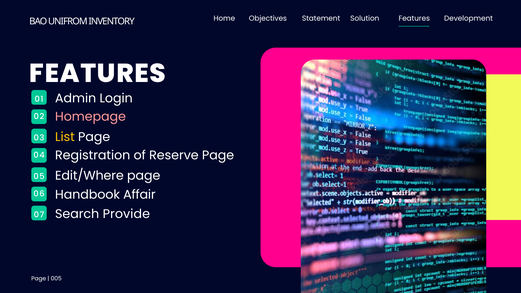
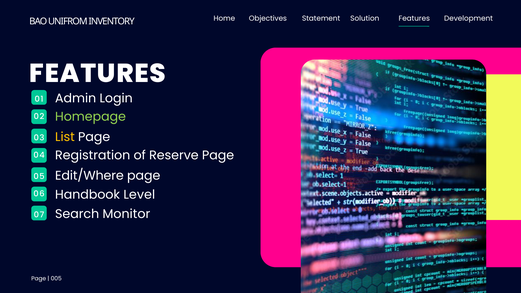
Homepage colour: pink -> light green (90, 117)
Affair: Affair -> Level (139, 195)
Provide: Provide -> Monitor (126, 214)
